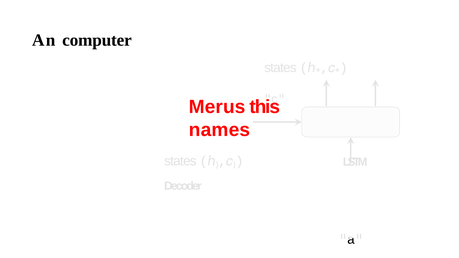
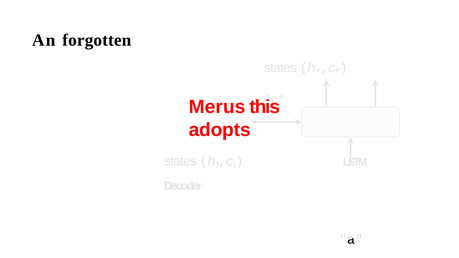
computer: computer -> forgotten (97, 40)
names: names -> adopts (220, 130)
